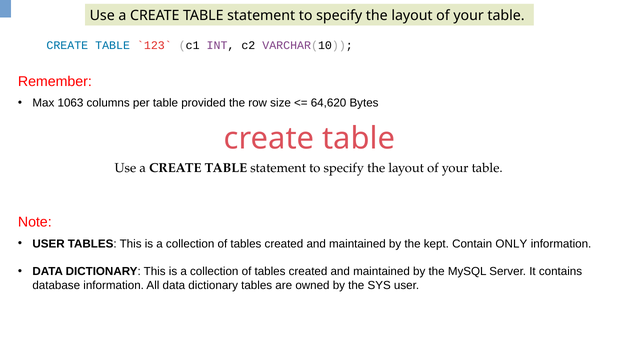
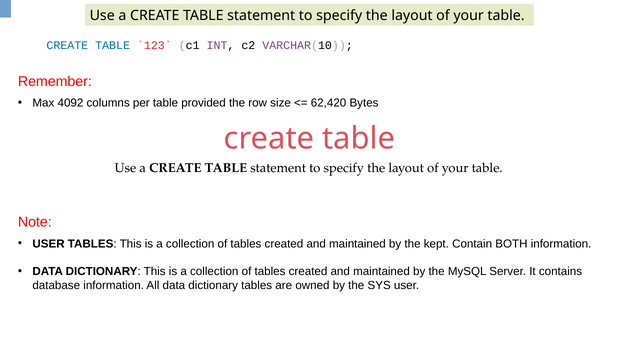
1063: 1063 -> 4092 (70, 103)
64,620: 64,620 -> 62,420 (329, 103)
ONLY: ONLY -> BOTH (511, 244)
